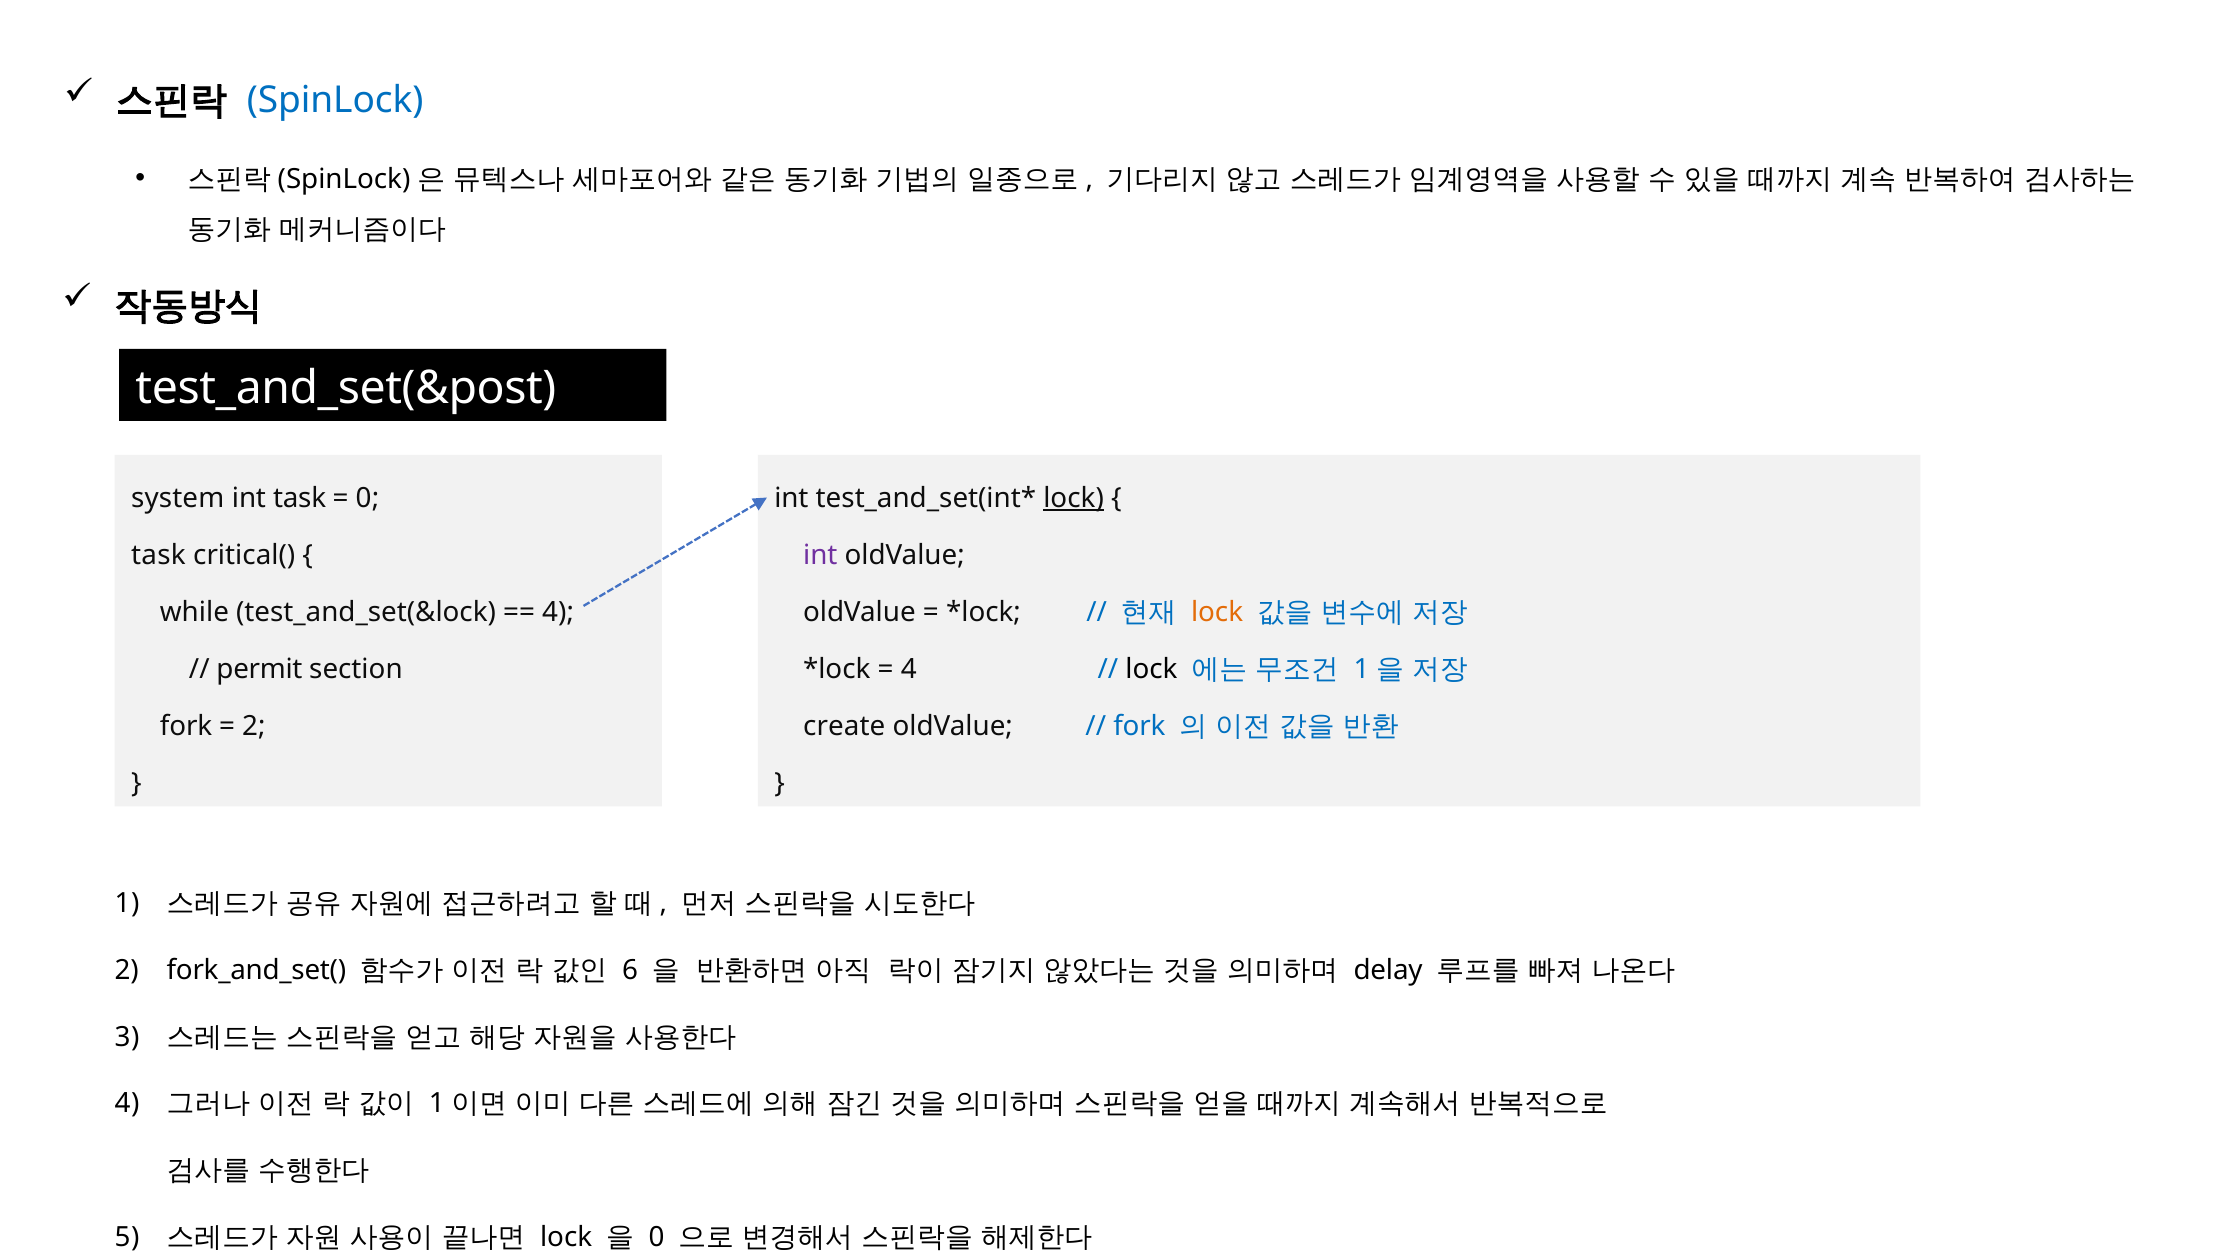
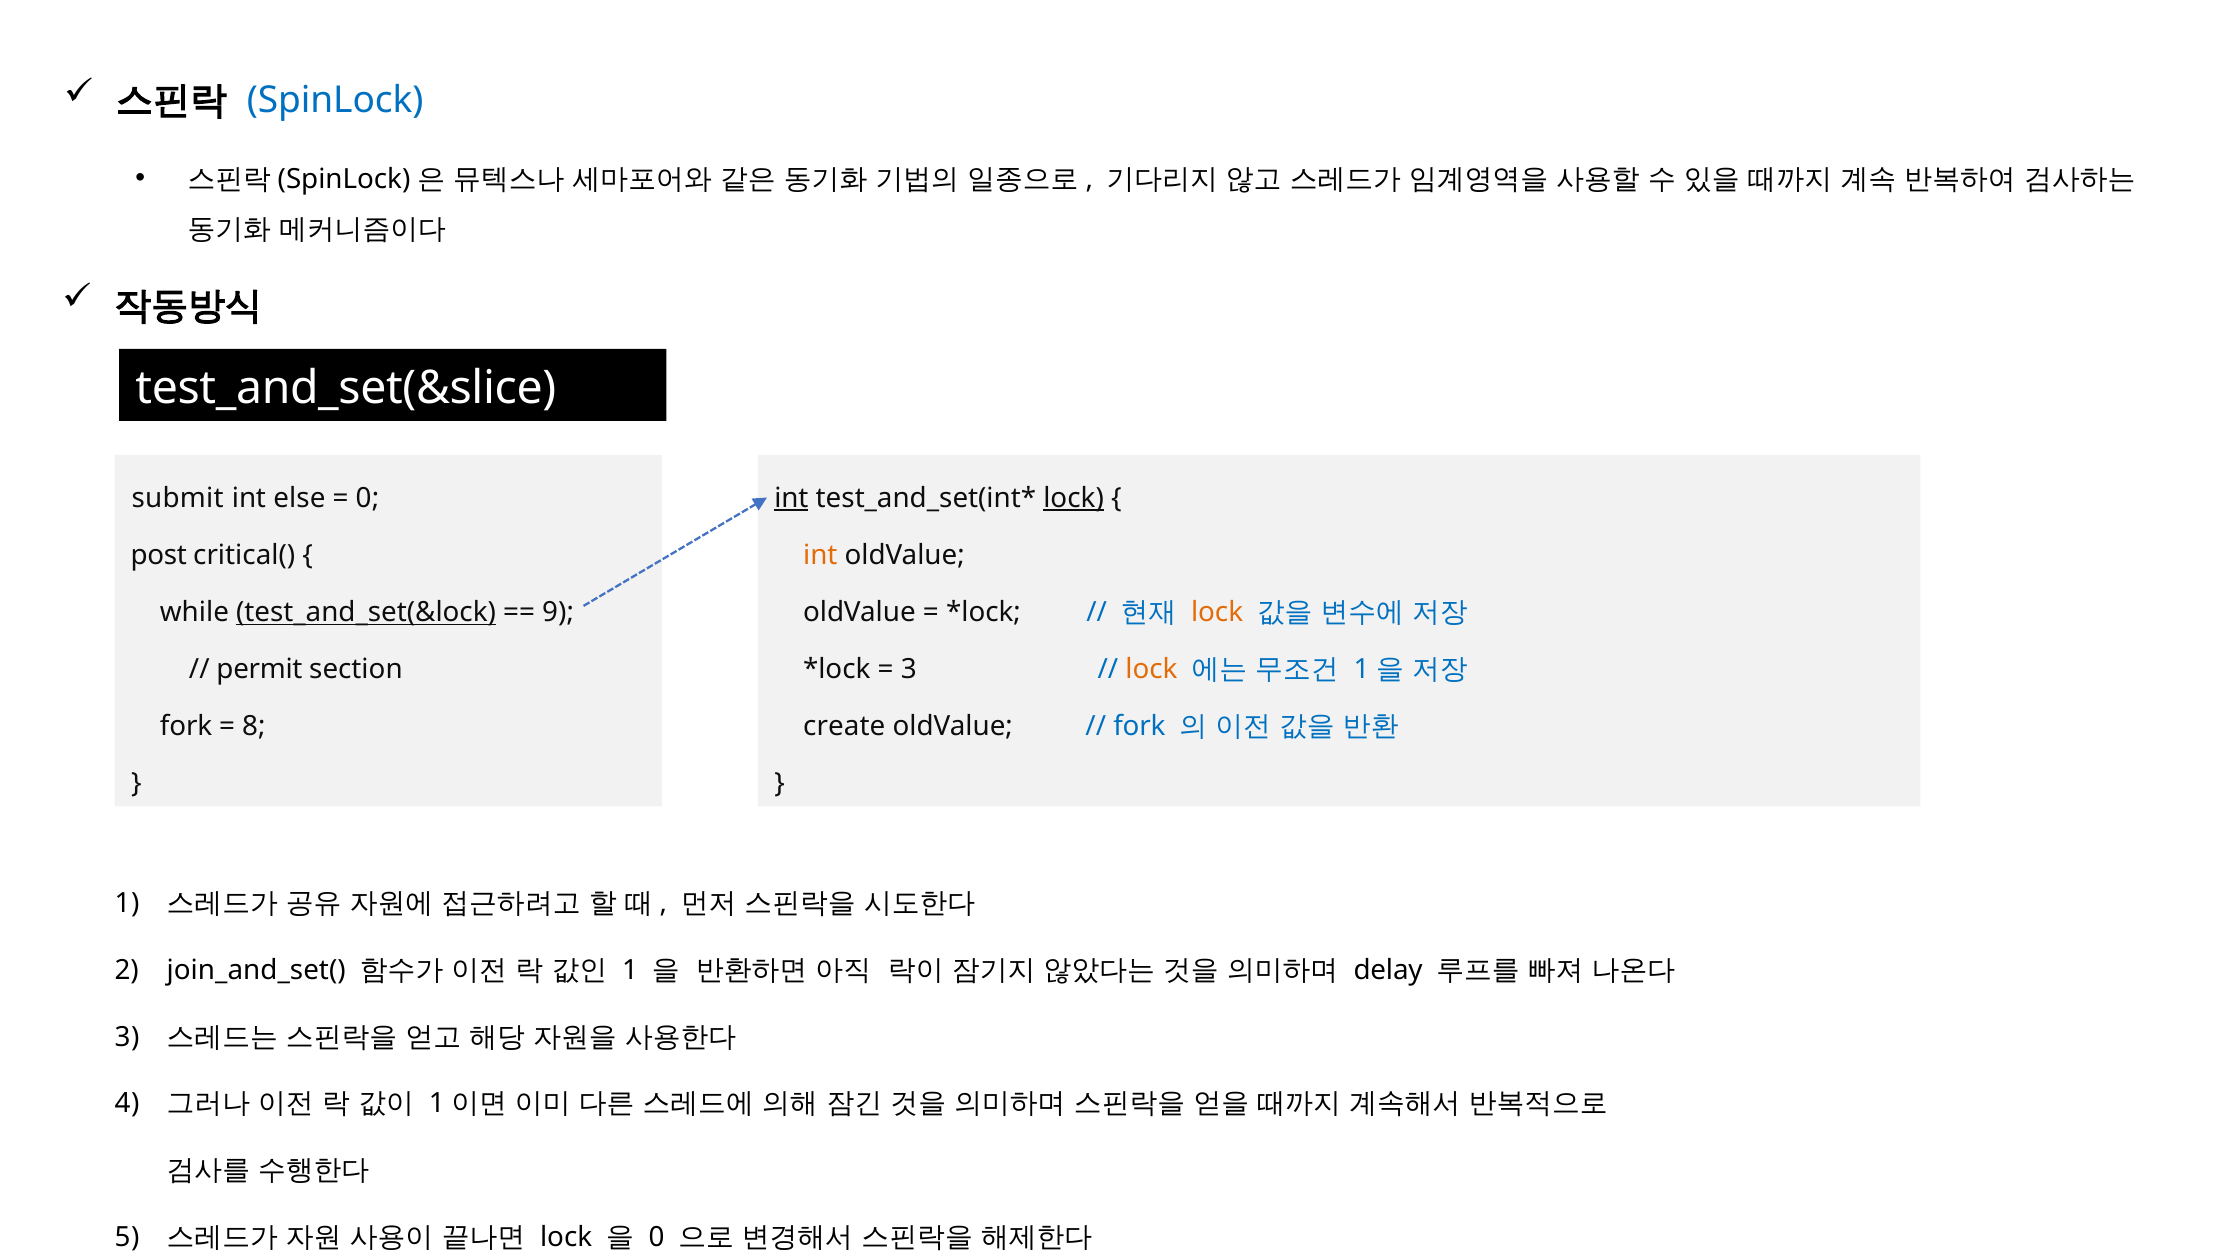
test_and_set(&post: test_and_set(&post -> test_and_set(&slice (346, 388)
system: system -> submit (178, 498)
int task: task -> else (299, 498)
int underline: none -> present (791, 498)
task: task -> post (159, 555)
int colour: purple -> orange (820, 555)
test_and_set(&lock underline: none -> present (366, 612)
4: 4 -> 9 (558, 612)
4: 4 -> 3 (909, 669)
lock colour: black -> orange (1152, 669)
2: 2 -> 8 (254, 726)
fork_and_set(: fork_and_set( -> join_and_set( (256, 970)
6: 6 -> 1 (630, 970)
